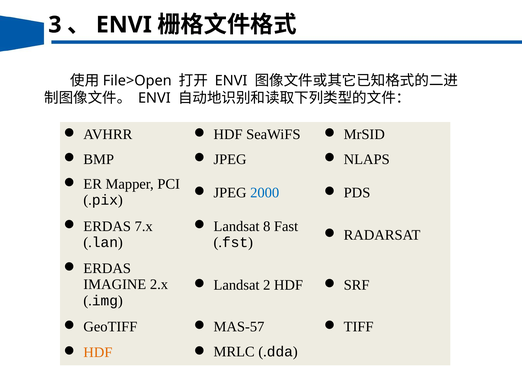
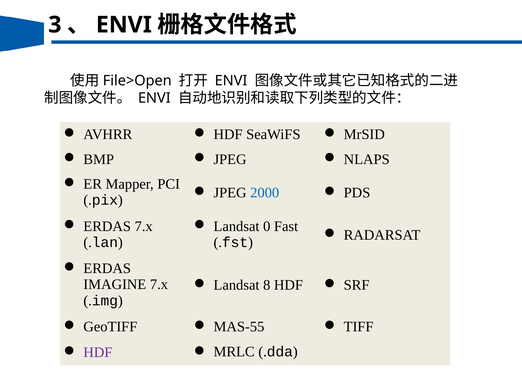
8: 8 -> 0 (267, 226)
IMAGINE 2.x: 2.x -> 7.x (159, 284)
2: 2 -> 8 (267, 285)
MAS-57: MAS-57 -> MAS-55 (239, 326)
HDF colour: orange -> purple (98, 352)
